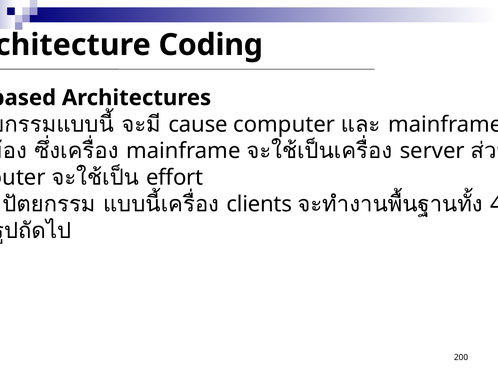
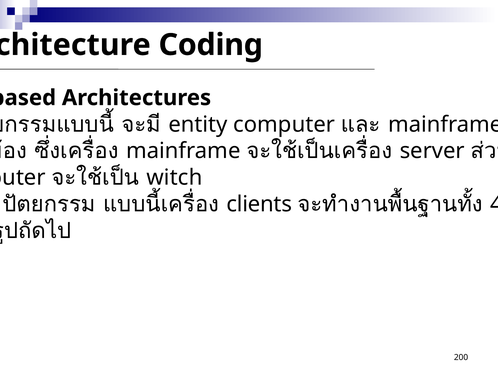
cause: cause -> entity (198, 124)
effort: effort -> witch (174, 177)
